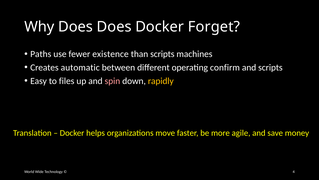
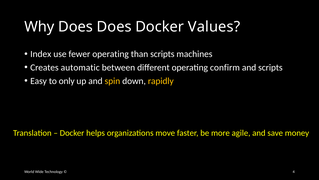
Forget: Forget -> Values (214, 27)
Paths: Paths -> Index (41, 54)
fewer existence: existence -> operating (111, 54)
files: files -> only (67, 81)
spin colour: pink -> yellow (112, 81)
